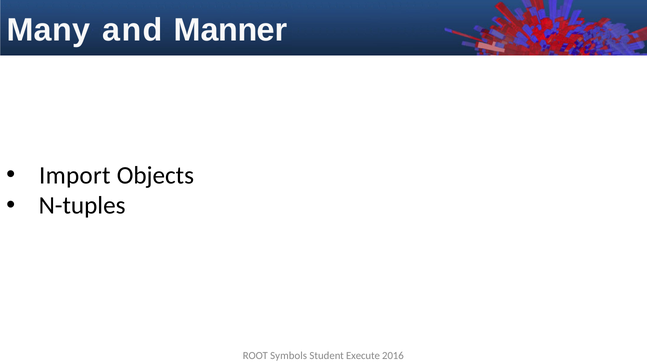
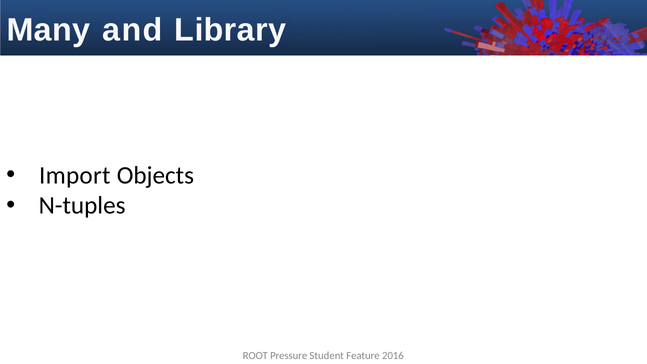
Manner: Manner -> Library (230, 30)
Symbols: Symbols -> Pressure (289, 356)
Execute: Execute -> Feature (363, 356)
